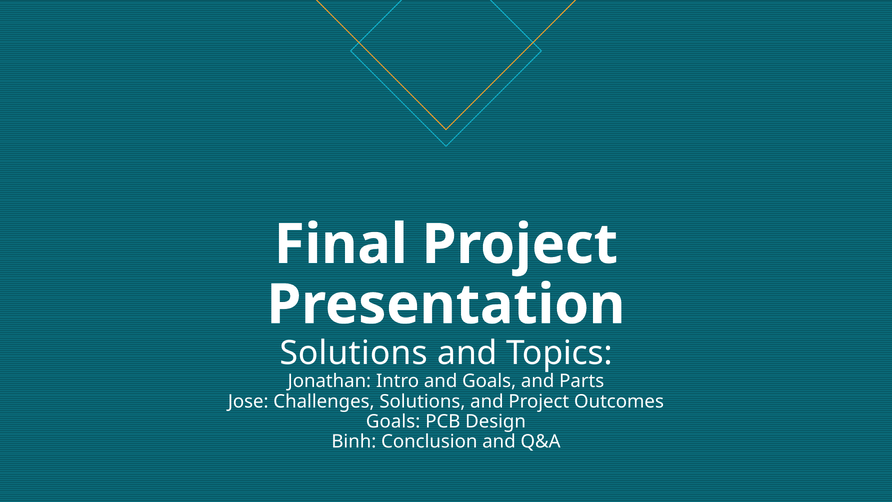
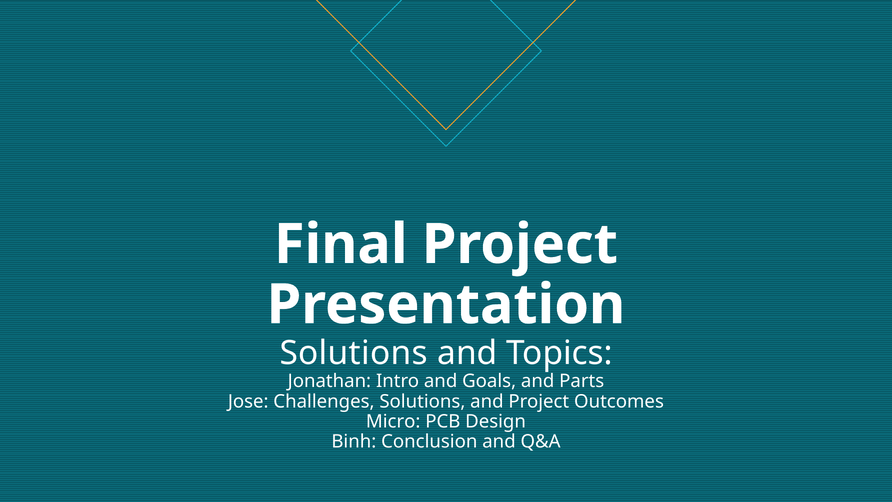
Goals: Goals -> Micro (393, 421)
